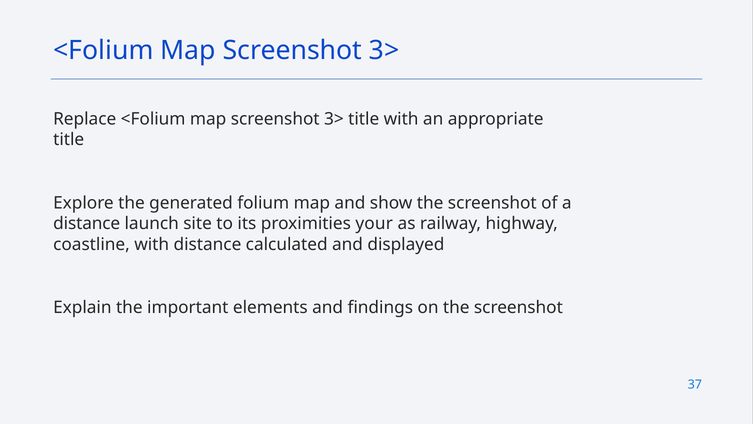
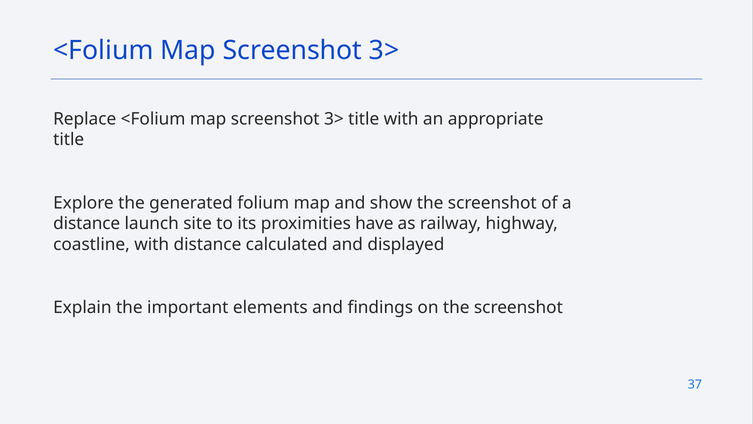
your: your -> have (374, 223)
